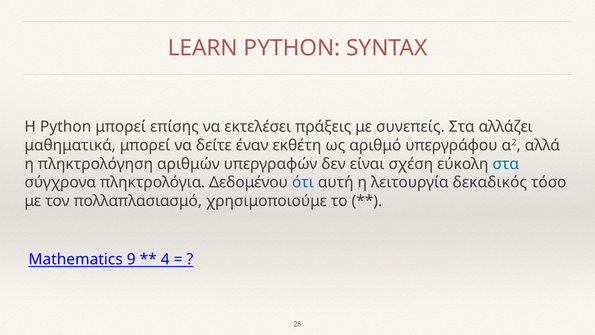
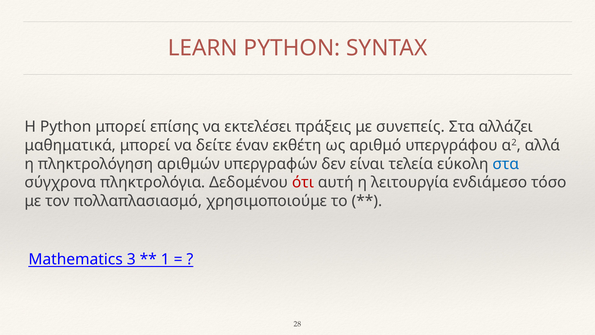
σχέση: σχέση -> τελεία (411, 164)
ότι colour: blue -> red (303, 182)
δεκαδικός: δεκαδικός -> ενδιάμεσο (490, 182)
9: 9 -> 3 (131, 259)
4: 4 -> 1 (165, 259)
